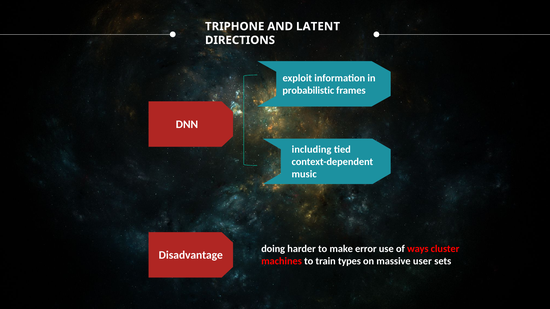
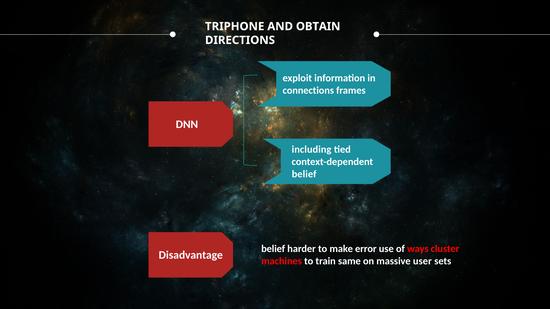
LATENT: LATENT -> OBTAIN (318, 26)
probabilistic: probabilistic -> connections (308, 91)
music: music -> belief (304, 174)
doing: doing -> belief (273, 249)
types: types -> same (349, 261)
